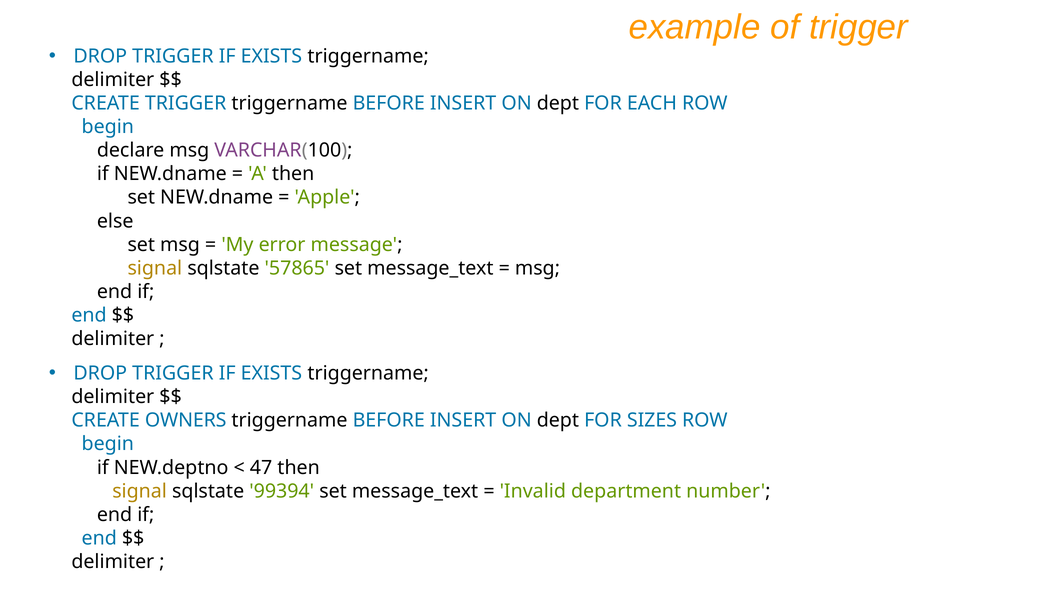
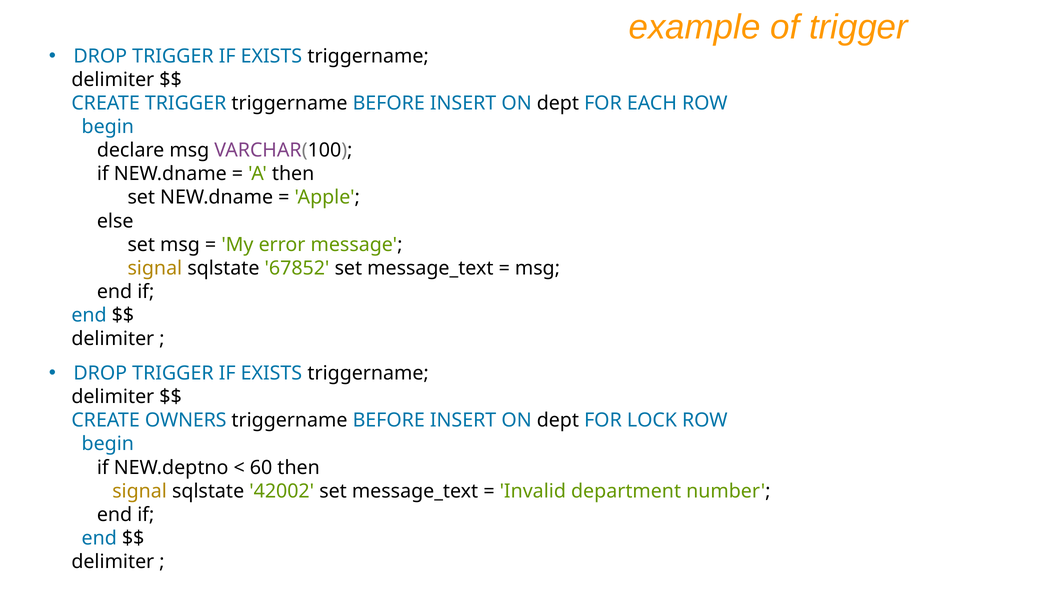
57865: 57865 -> 67852 (297, 268)
SIZES: SIZES -> LOCK (652, 420)
47: 47 -> 60 (261, 468)
99394: 99394 -> 42002 (282, 491)
